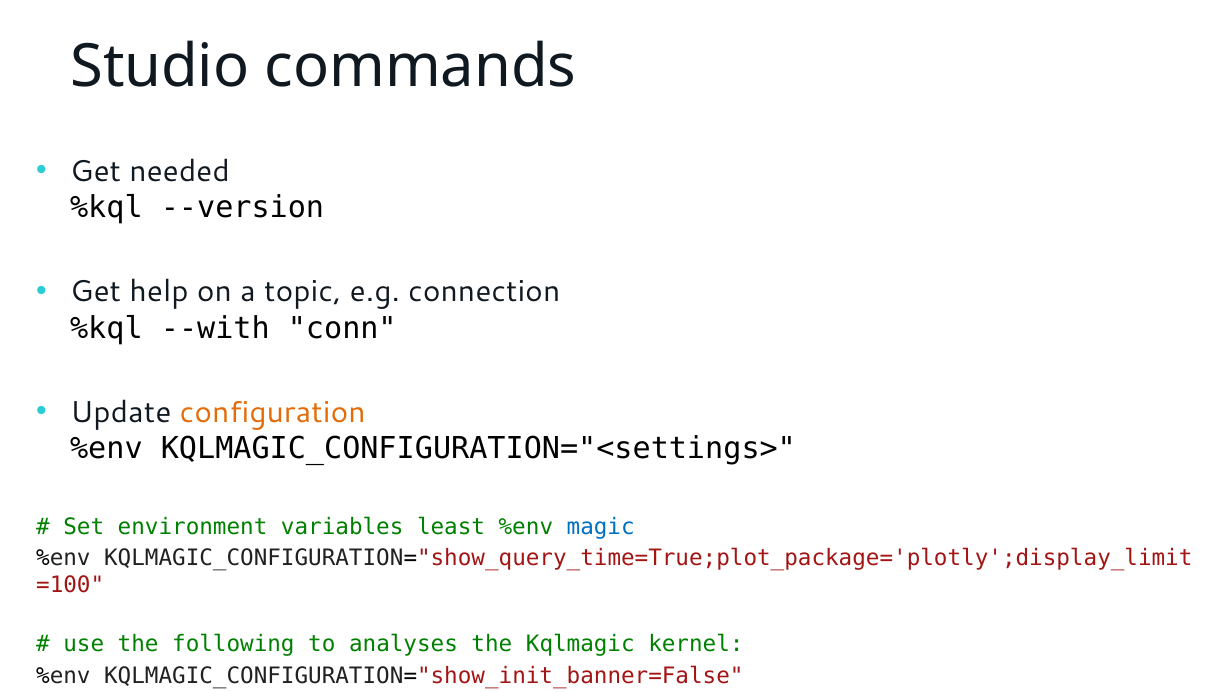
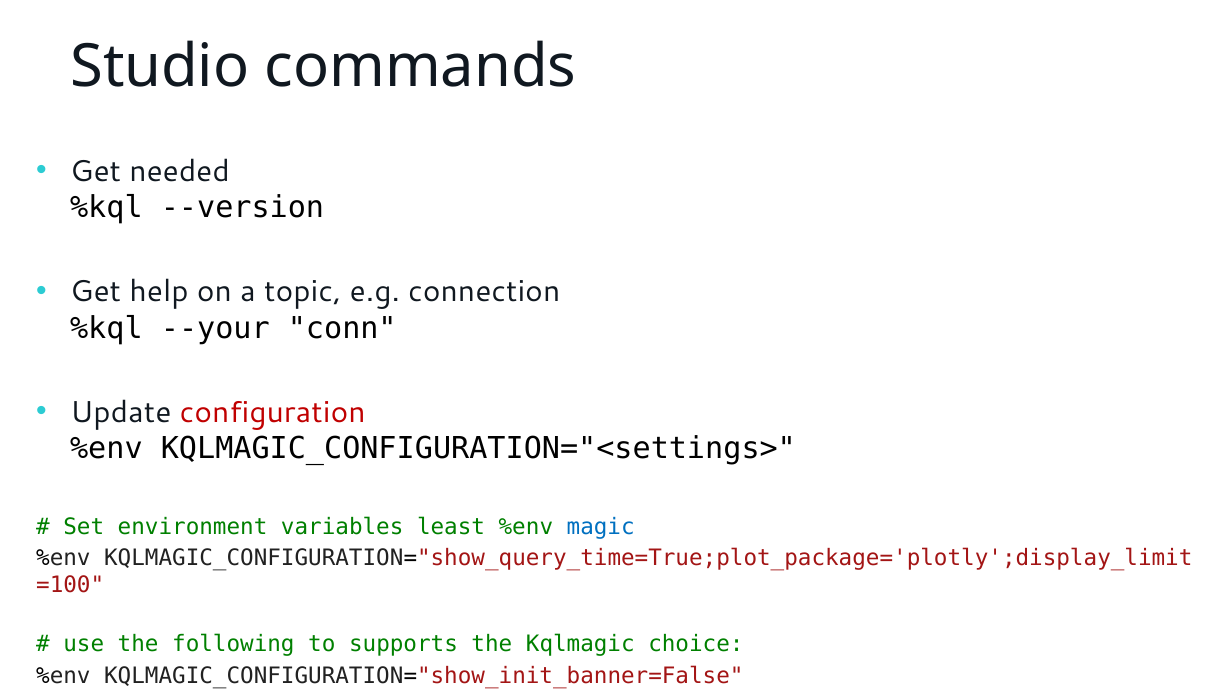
--with: --with -> --your (215, 328)
configuration colour: orange -> red (273, 412)
analyses: analyses -> supports (403, 644)
kernel: kernel -> choice (696, 644)
